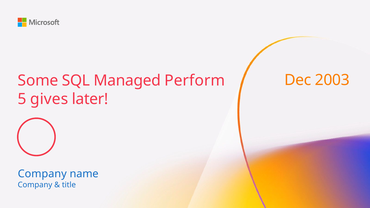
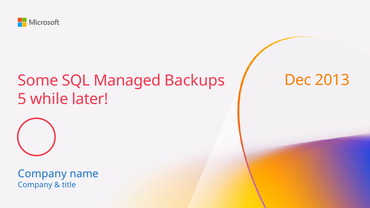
2003: 2003 -> 2013 (332, 80)
Perform: Perform -> Backups (195, 81)
gives: gives -> while (49, 99)
